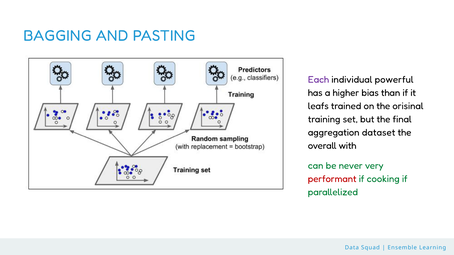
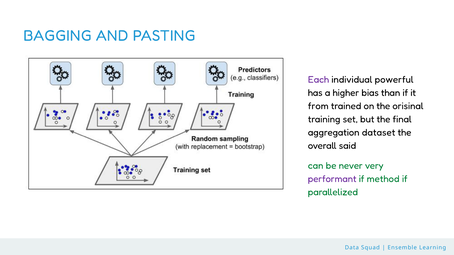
leafs: leafs -> from (318, 106)
with: with -> said (347, 146)
performant colour: red -> purple (332, 179)
cooking: cooking -> method (383, 179)
